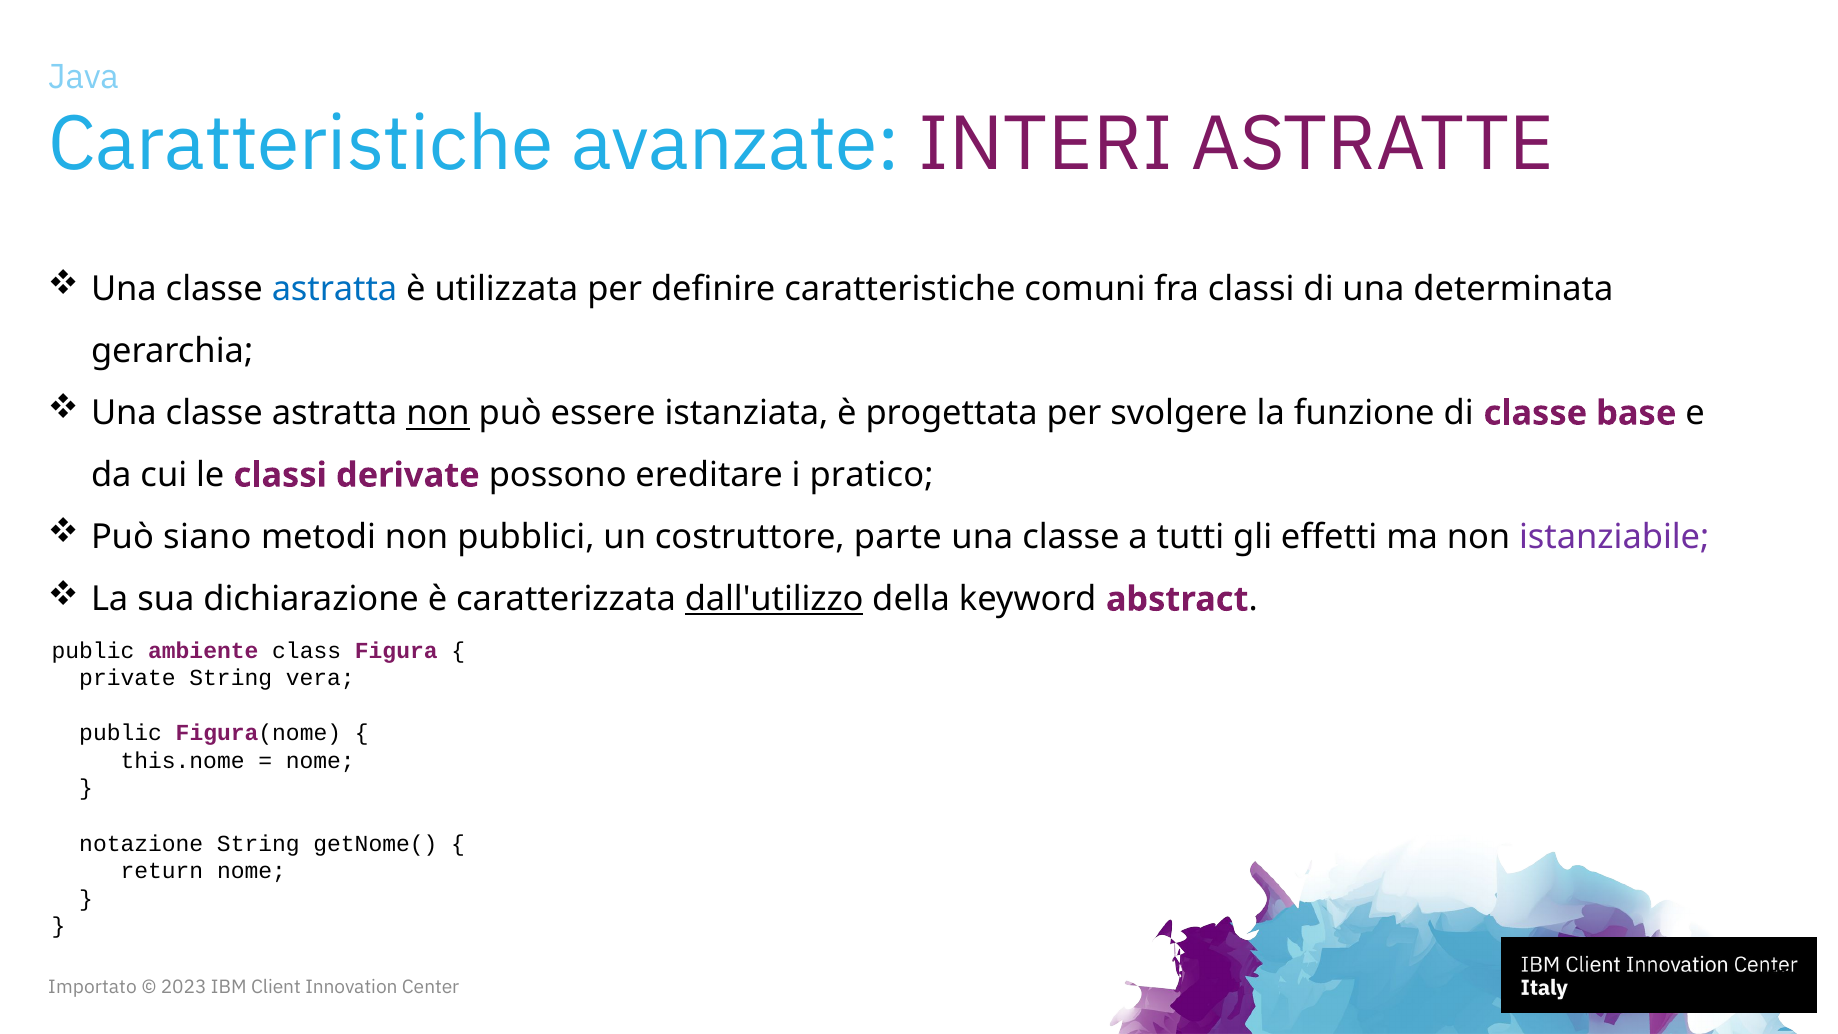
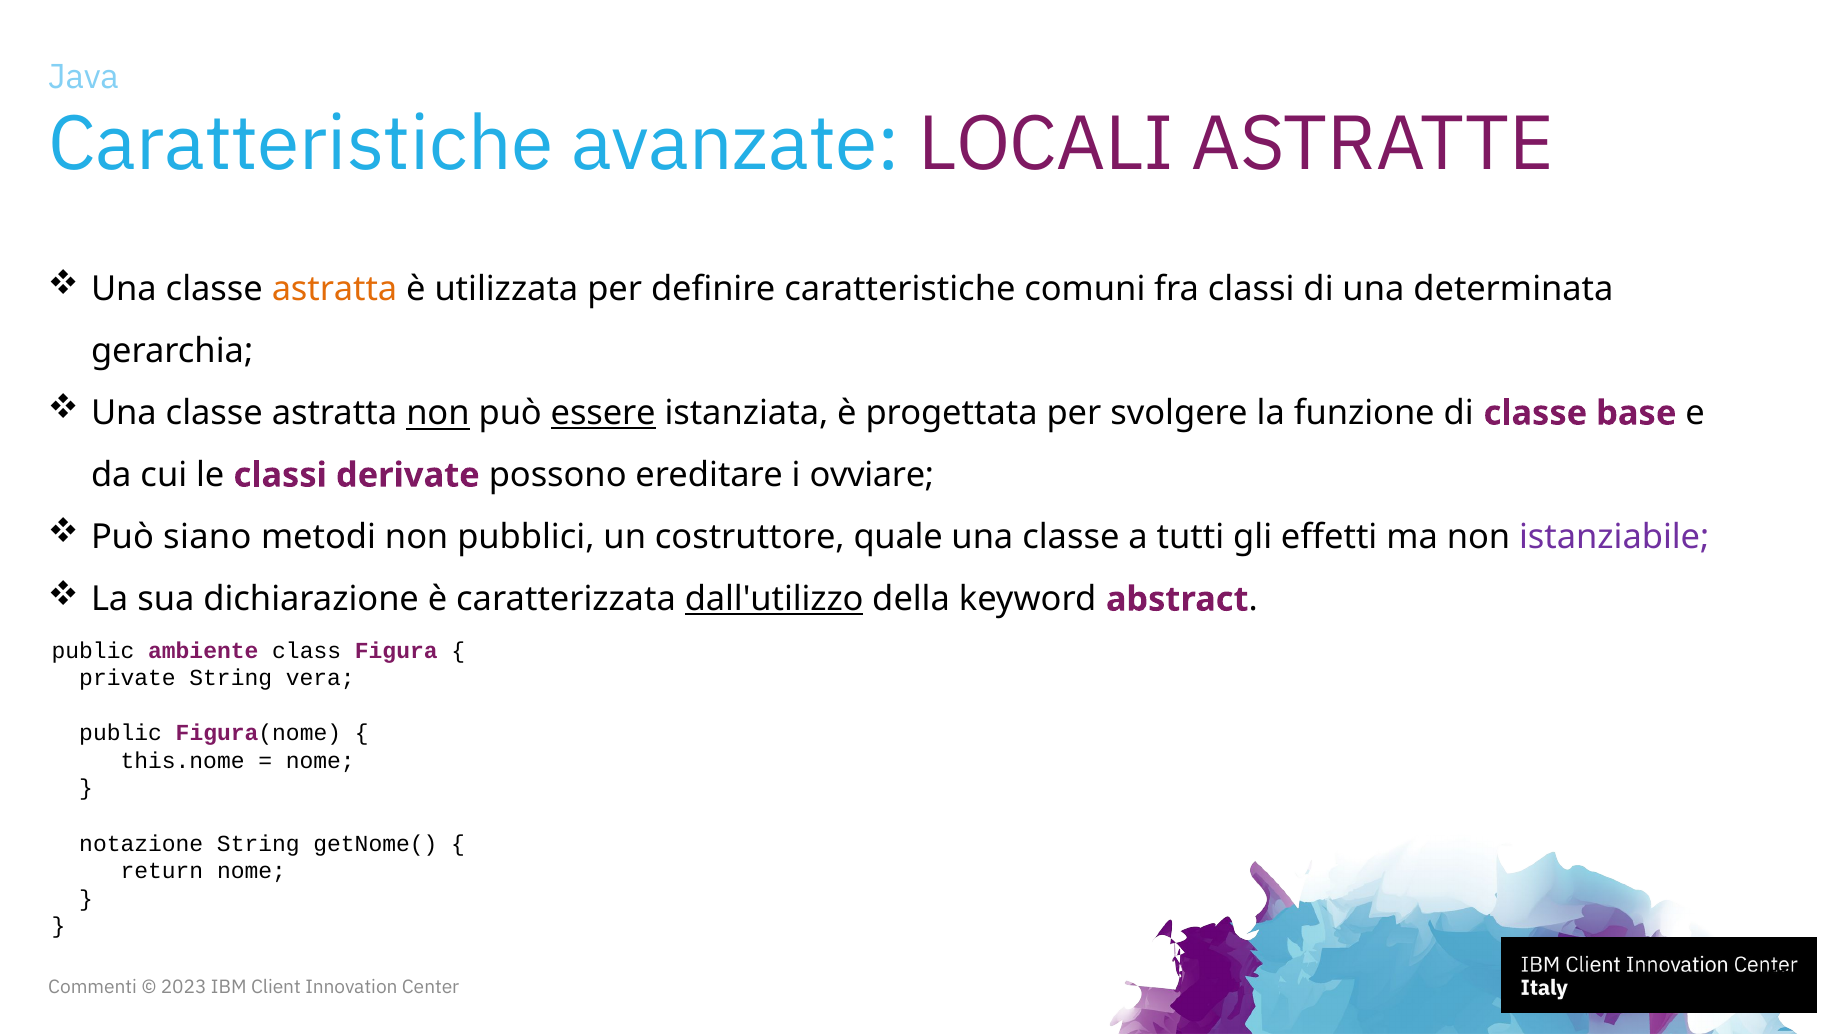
INTERI: INTERI -> LOCALI (1046, 145)
astratta colour: blue -> orange (334, 289)
essere underline: none -> present (603, 413)
pratico: pratico -> ovviare (872, 475)
parte: parte -> quale (898, 537)
Importato: Importato -> Commenti (93, 987)
